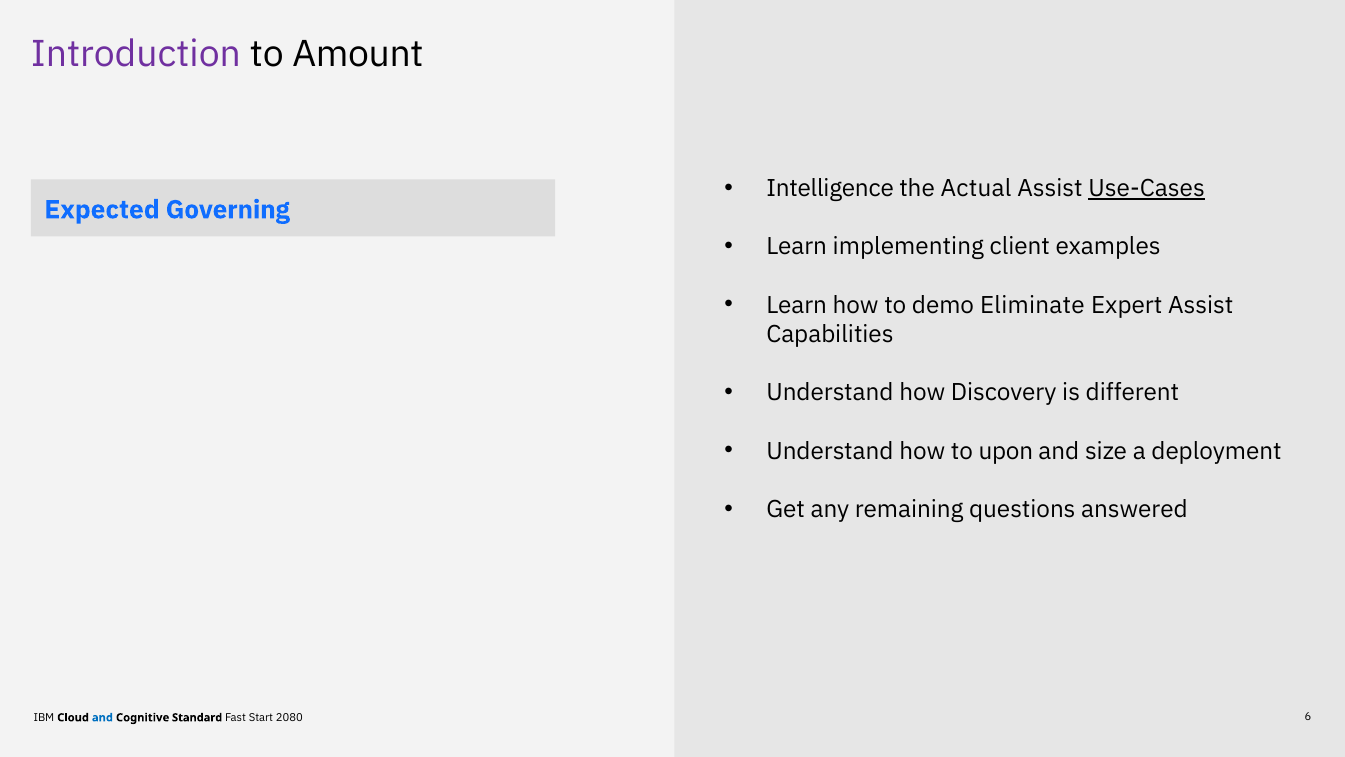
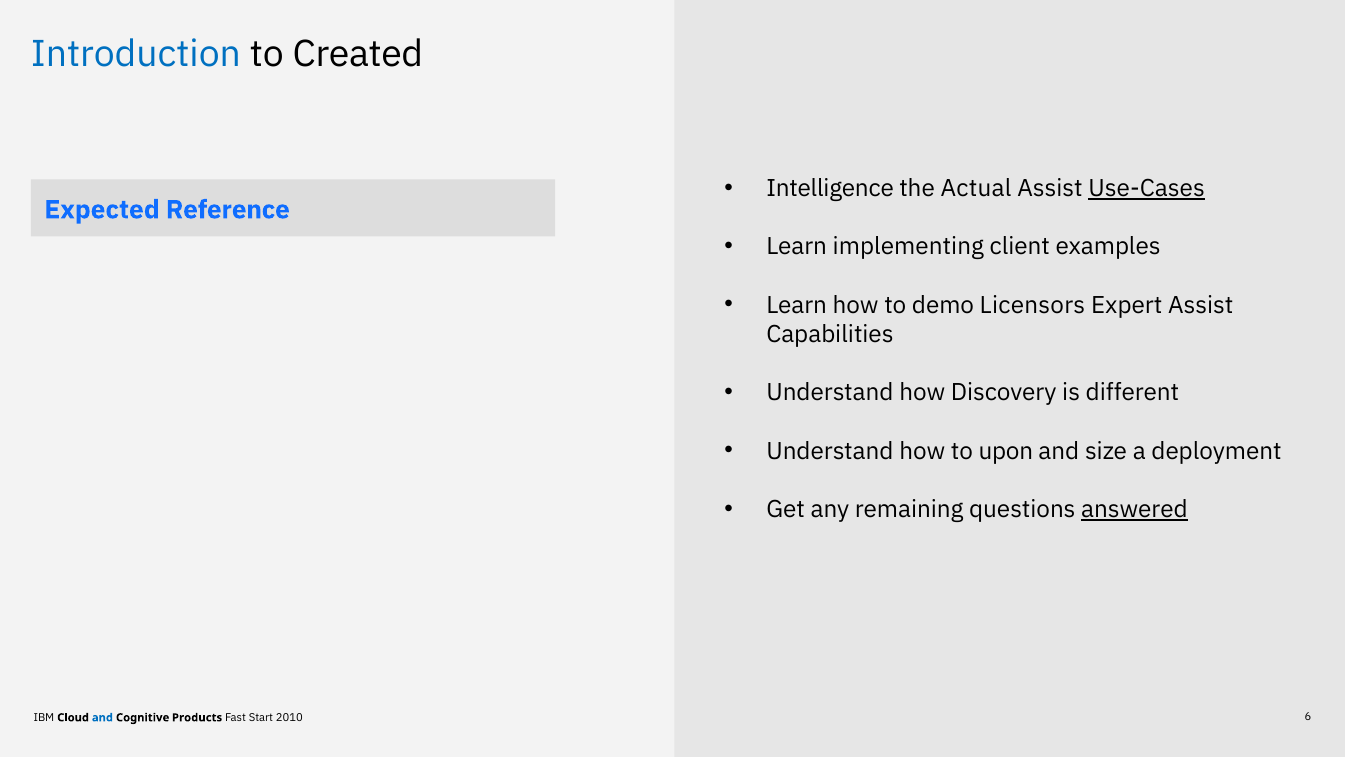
Introduction colour: purple -> blue (136, 54)
Amount: Amount -> Created (358, 54)
Governing: Governing -> Reference (228, 210)
Eliminate: Eliminate -> Licensors (1032, 305)
answered underline: none -> present (1134, 509)
Standard: Standard -> Products (197, 717)
2080: 2080 -> 2010 (289, 717)
